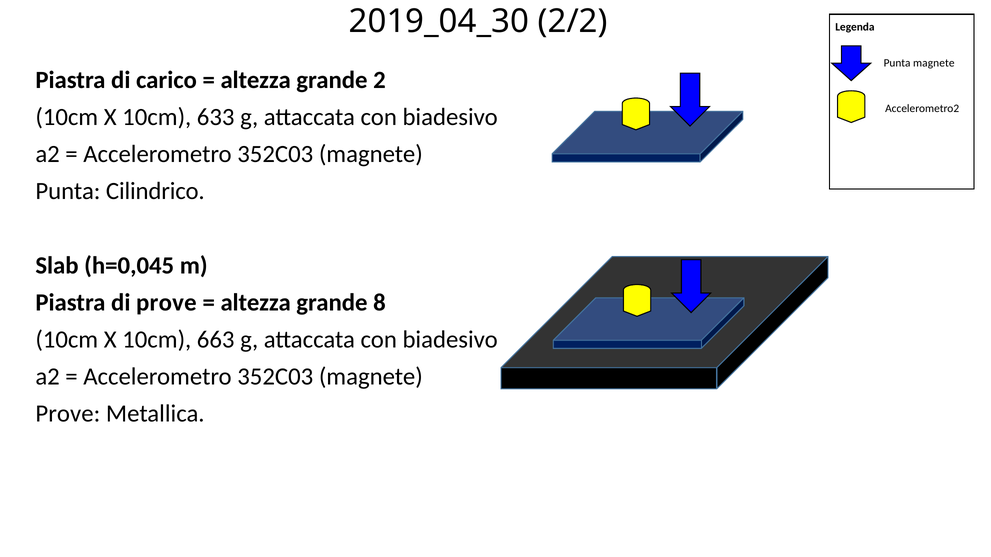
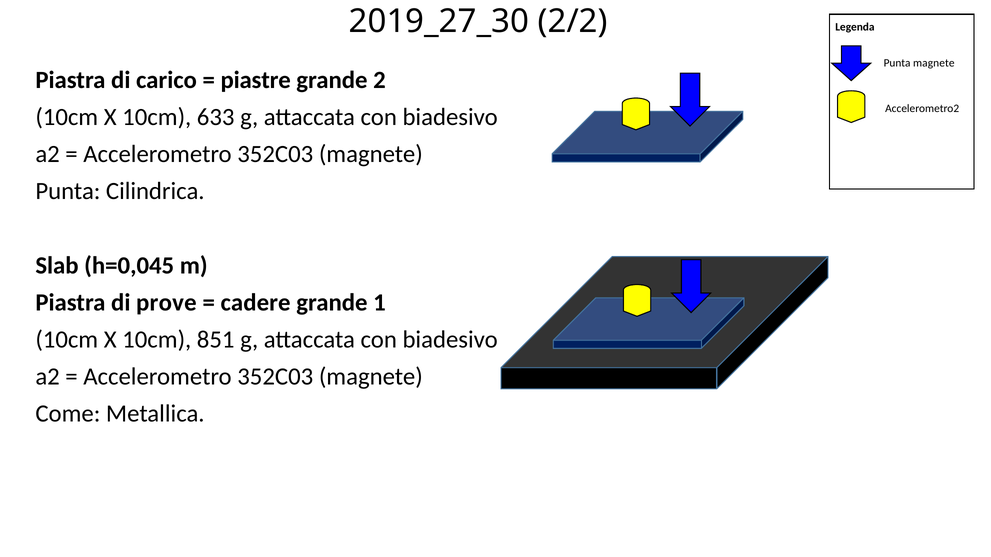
2019_04_30: 2019_04_30 -> 2019_27_30 (439, 21)
altezza: altezza -> piastre (256, 80)
Cilindrico: Cilindrico -> Cilindrica (155, 191)
altezza: altezza -> cadere (256, 303)
8: 8 -> 1 (379, 303)
663: 663 -> 851 (216, 340)
Prove: Prove -> Come (68, 414)
